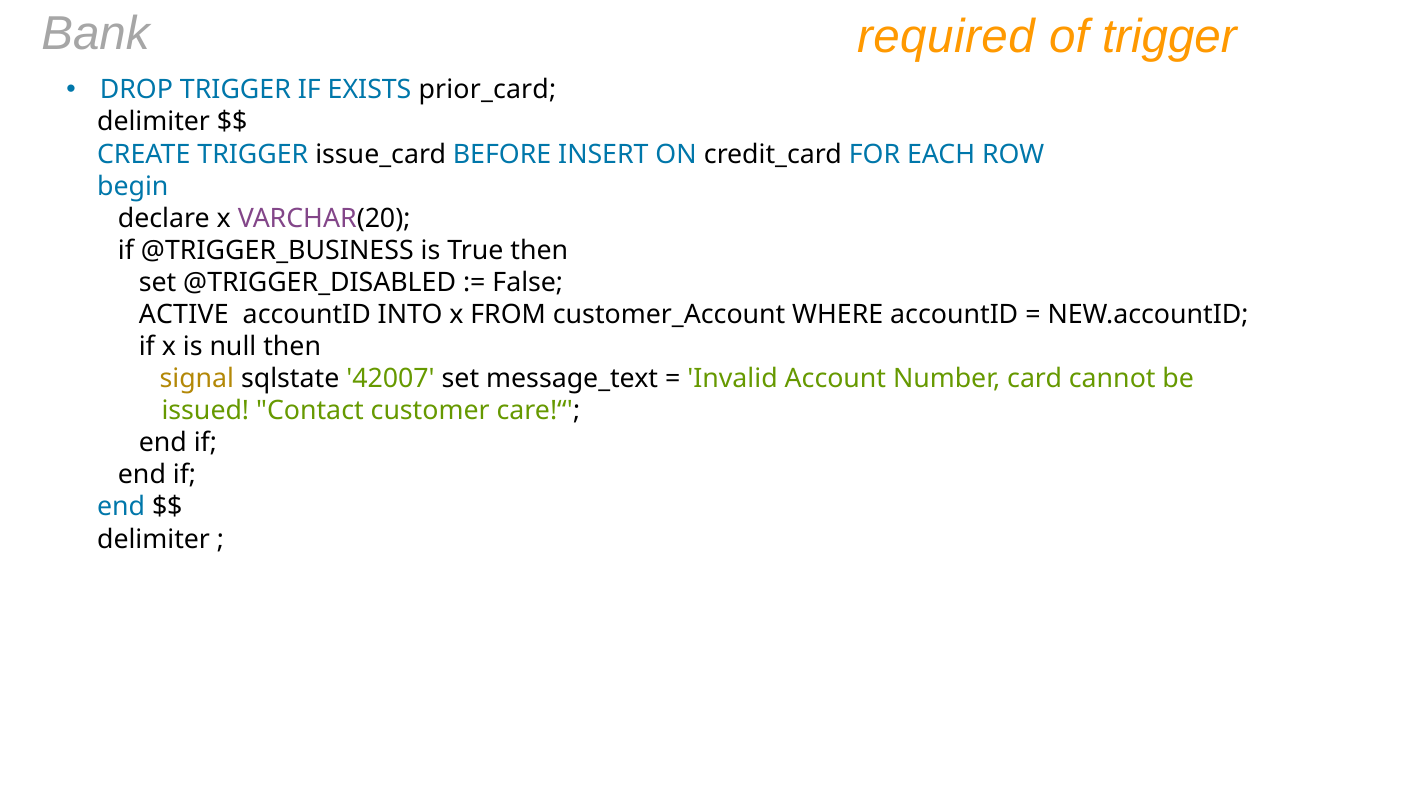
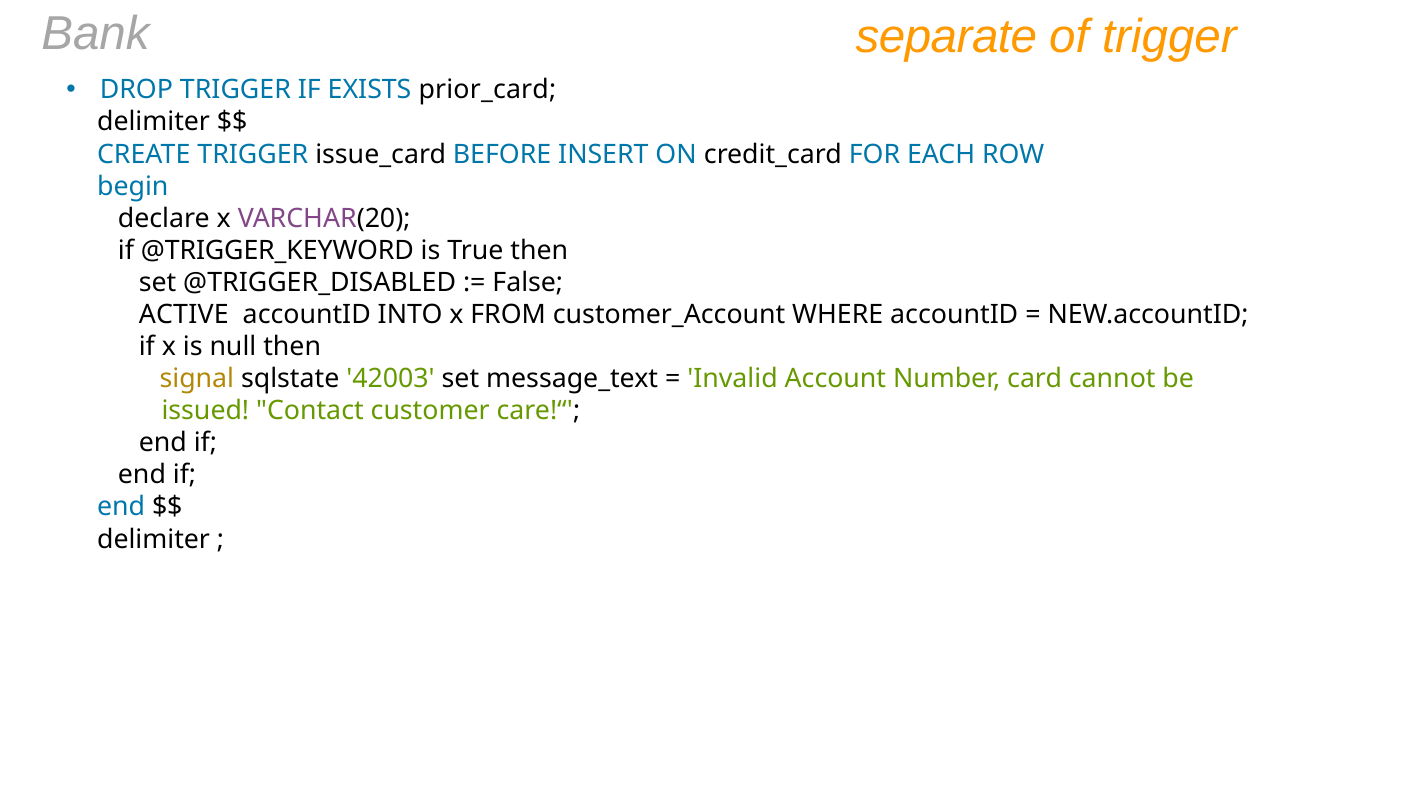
required: required -> separate (946, 37)
@TRIGGER_BUSINESS: @TRIGGER_BUSINESS -> @TRIGGER_KEYWORD (277, 251)
42007: 42007 -> 42003 (390, 379)
